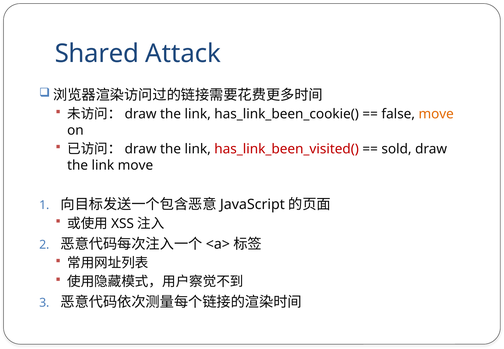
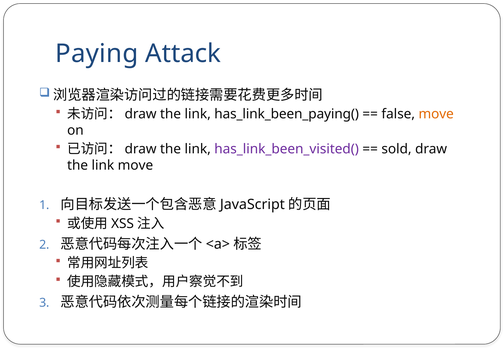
Shared: Shared -> Paying (97, 54)
has_link_been_cookie(: has_link_been_cookie( -> has_link_been_paying( (287, 114)
has_link_been_visited( colour: red -> purple (287, 149)
